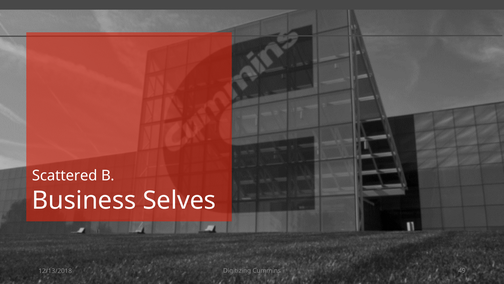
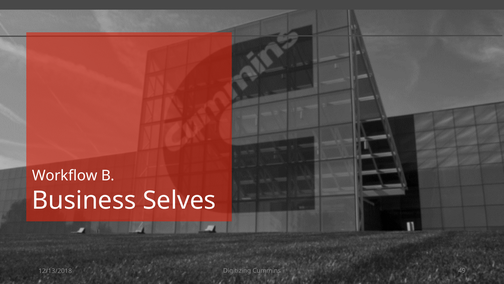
Scattered: Scattered -> Workflow (65, 175)
